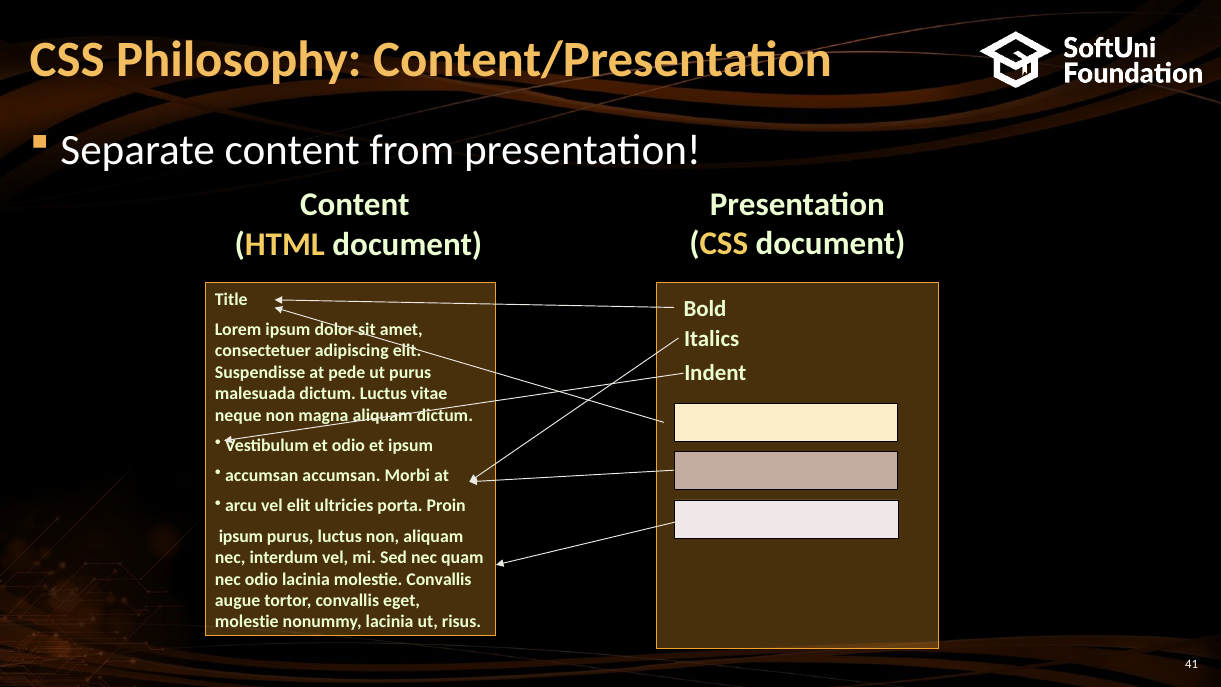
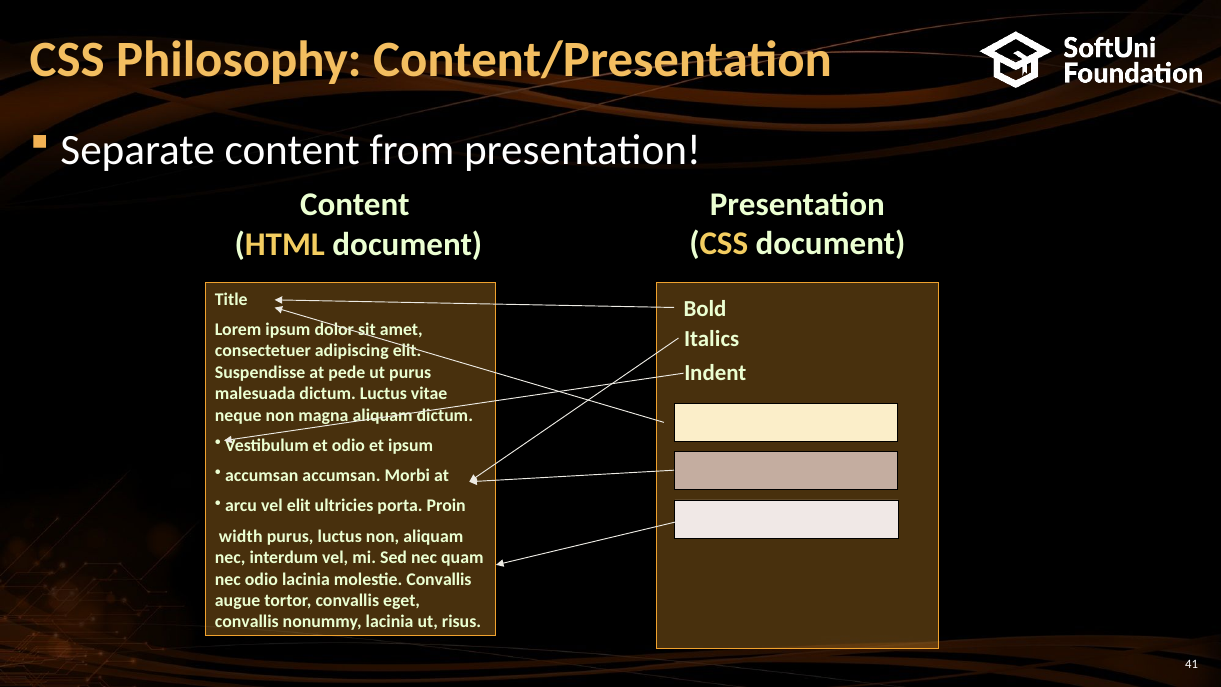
ipsum: ipsum -> width (241, 536)
molestie: molestie -> convallis (247, 622)
